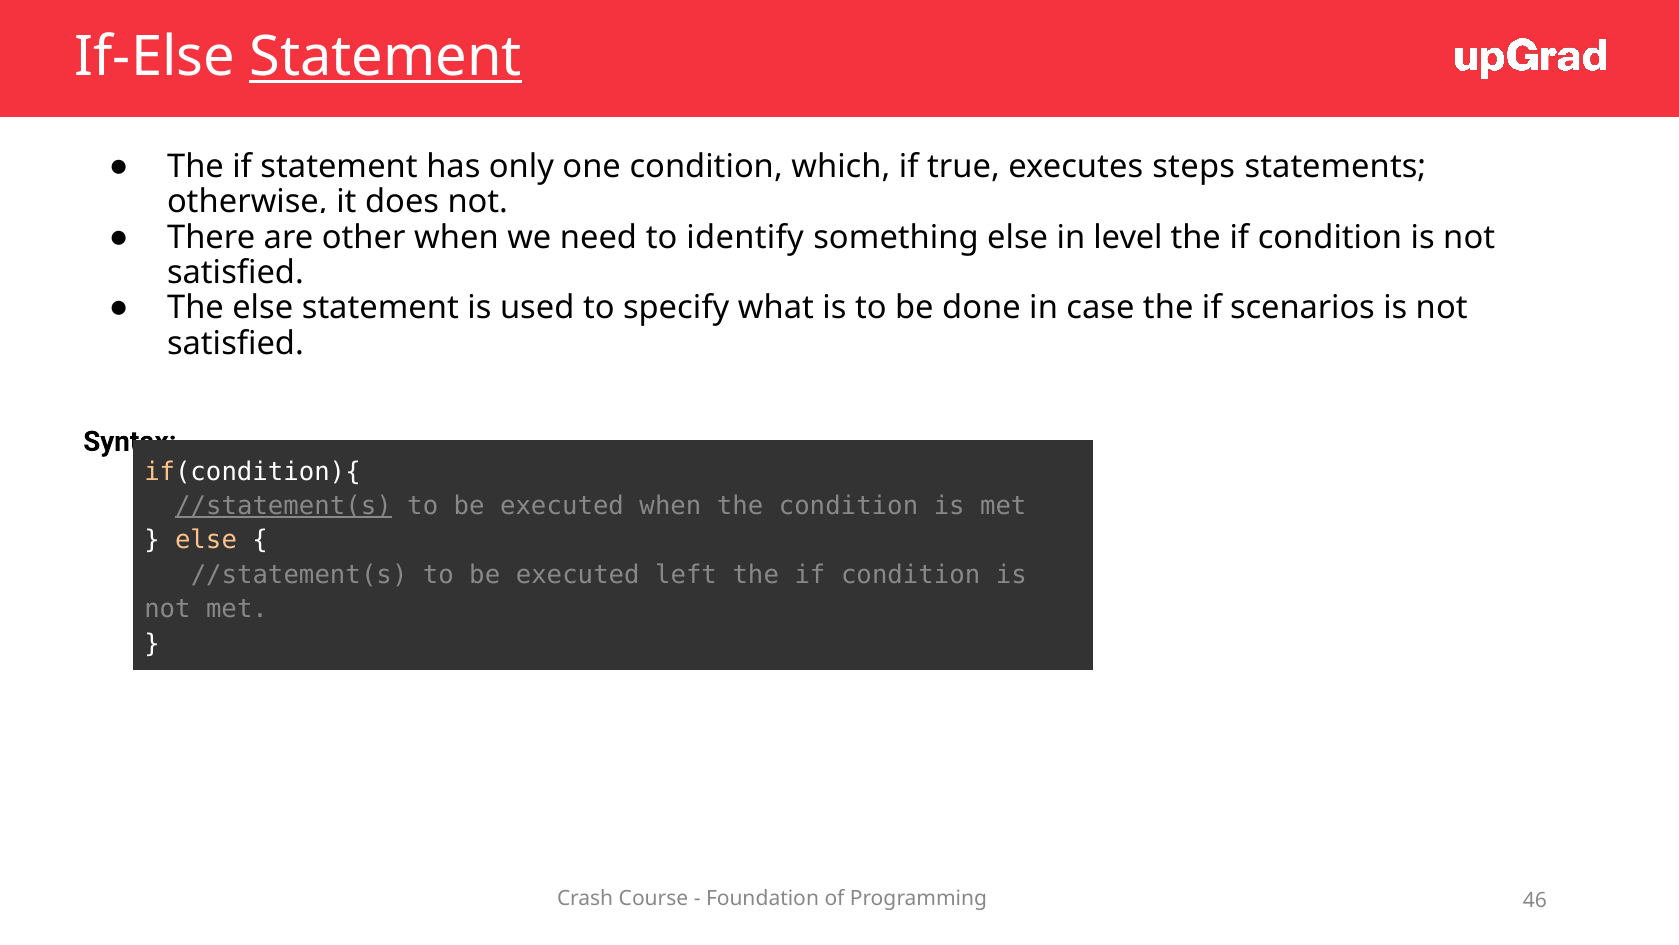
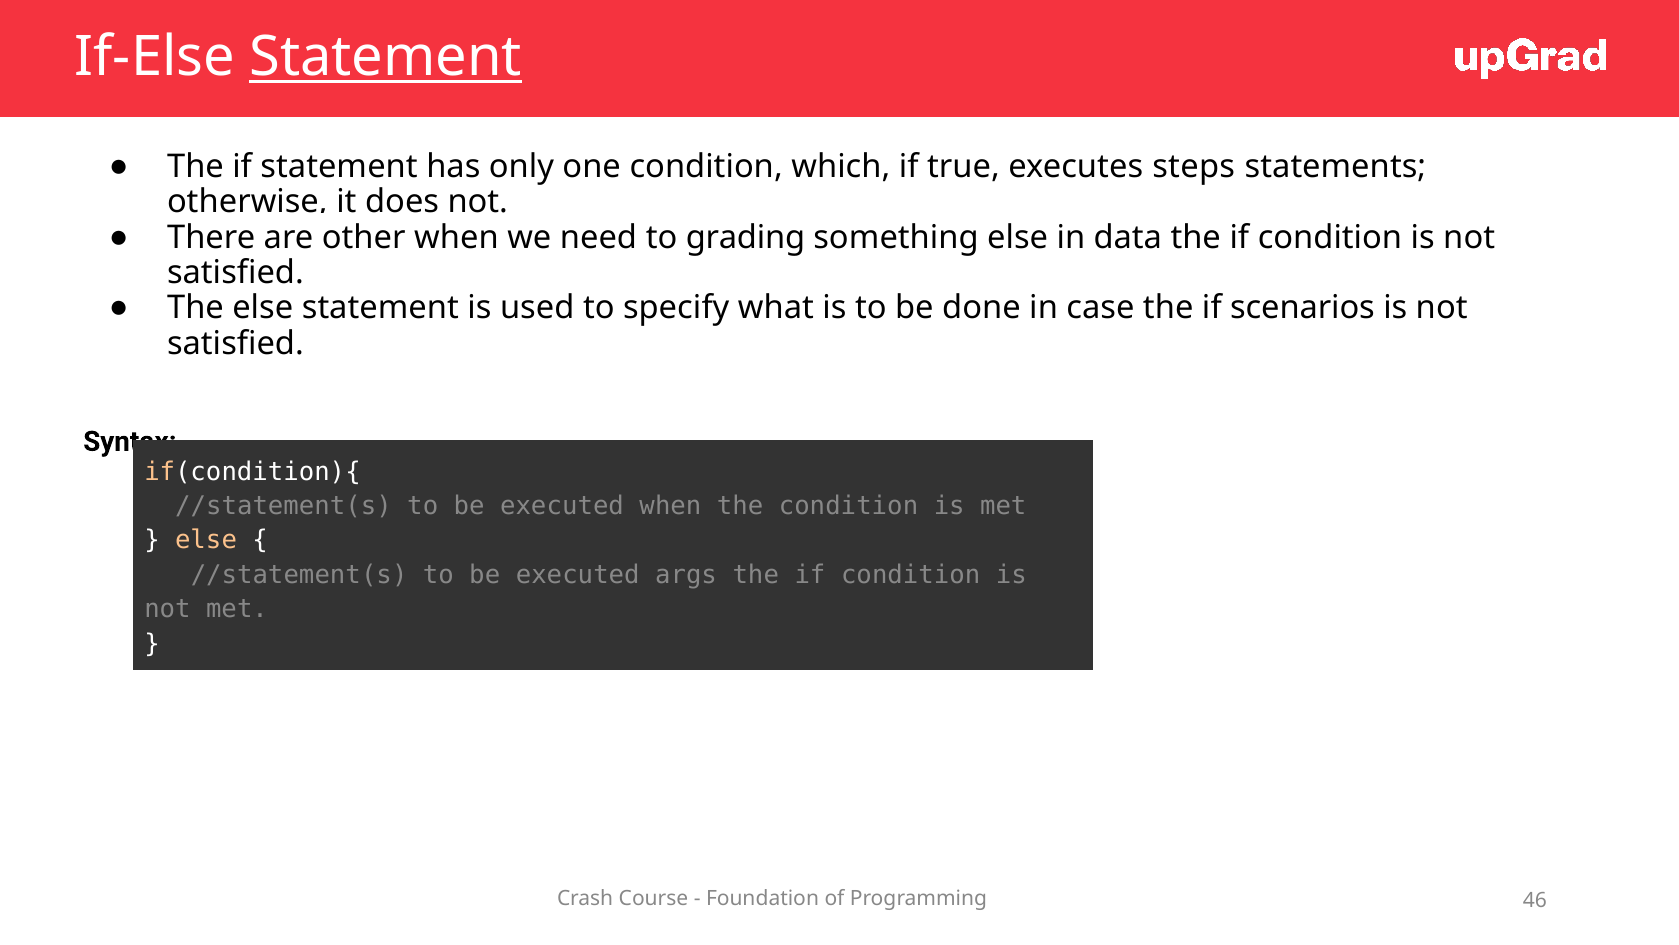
identify: identify -> grading (745, 237)
level: level -> data (1128, 237)
//statement(s underline: present -> none (283, 506)
left: left -> args (686, 574)
